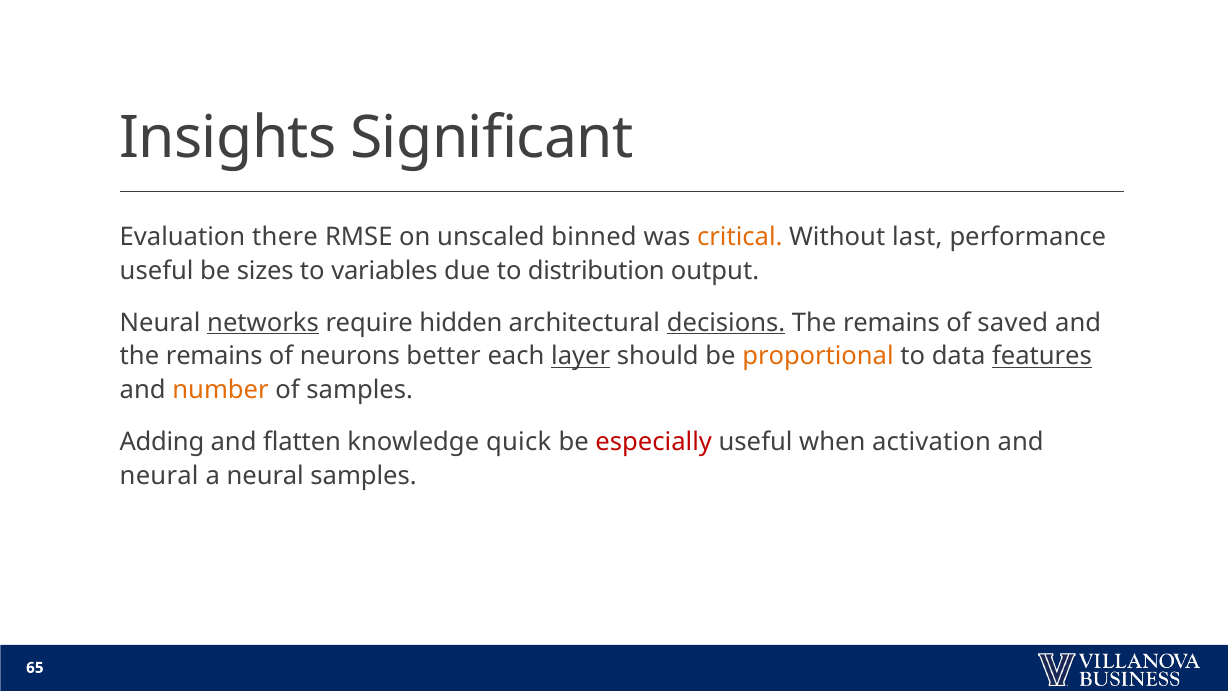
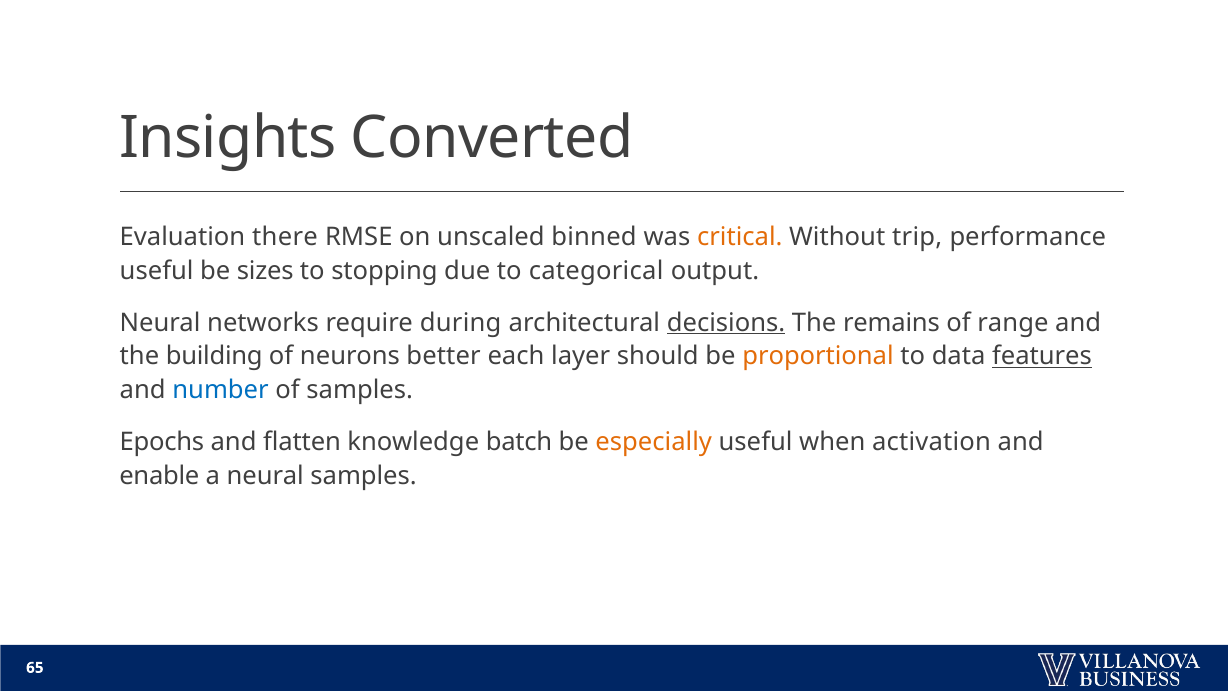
Significant: Significant -> Converted (492, 138)
last: last -> trip (917, 237)
variables: variables -> stopping (384, 271)
distribution: distribution -> categorical (596, 271)
networks underline: present -> none (263, 323)
hidden: hidden -> during (461, 323)
saved: saved -> range (1013, 323)
remains: remains -> building (214, 356)
layer underline: present -> none (581, 356)
number colour: orange -> blue (221, 390)
Adding: Adding -> Epochs (162, 442)
quick: quick -> batch (519, 442)
especially colour: red -> orange (654, 442)
neural: neural -> enable (159, 476)
